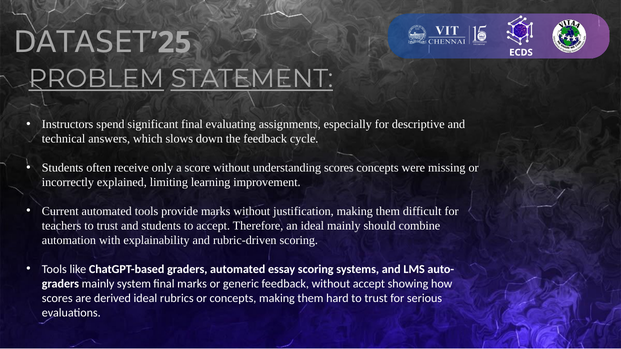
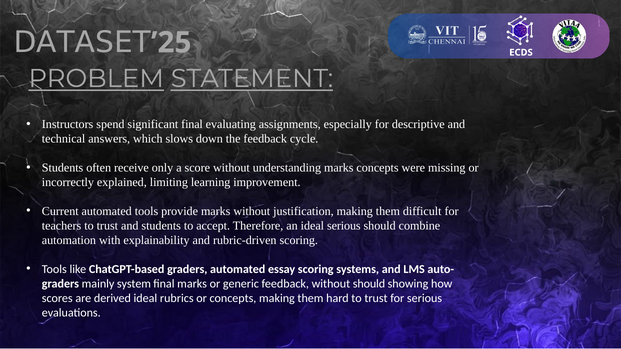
understanding scores: scores -> marks (339, 168)
ideal mainly: mainly -> serious (344, 226)
without accept: accept -> should (369, 284)
